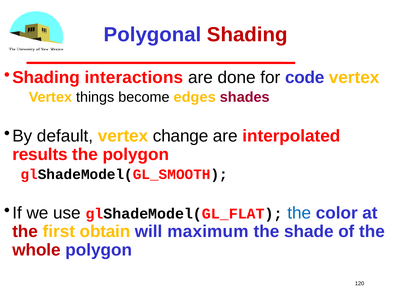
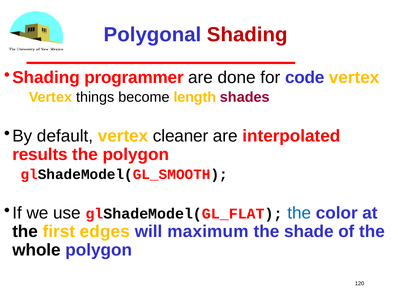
interactions: interactions -> programmer (134, 77)
edges: edges -> length (195, 97)
change: change -> cleaner (181, 136)
the colour: red -> black (25, 232)
obtain: obtain -> edges (105, 232)
whole colour: red -> black (37, 250)
